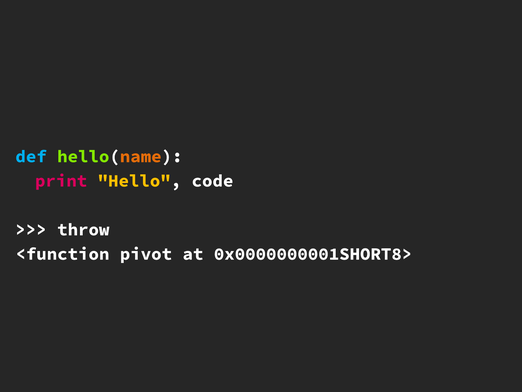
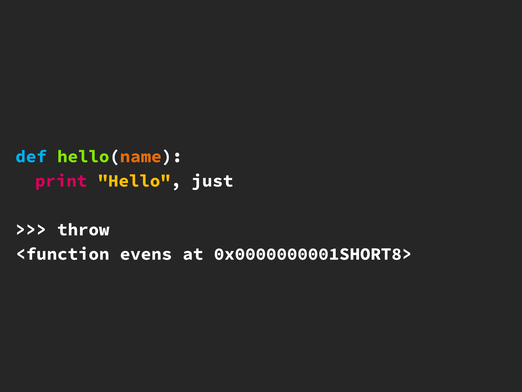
code: code -> just (212, 181)
pivot: pivot -> evens (146, 254)
